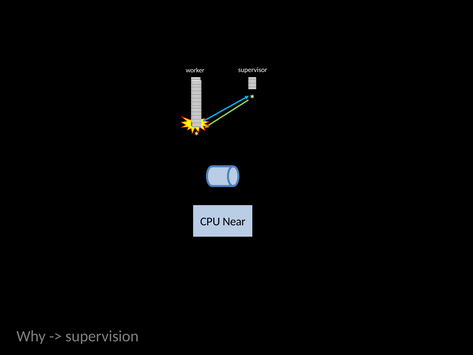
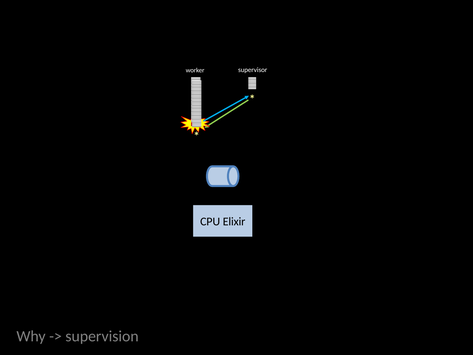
Near: Near -> Elixir (234, 222)
